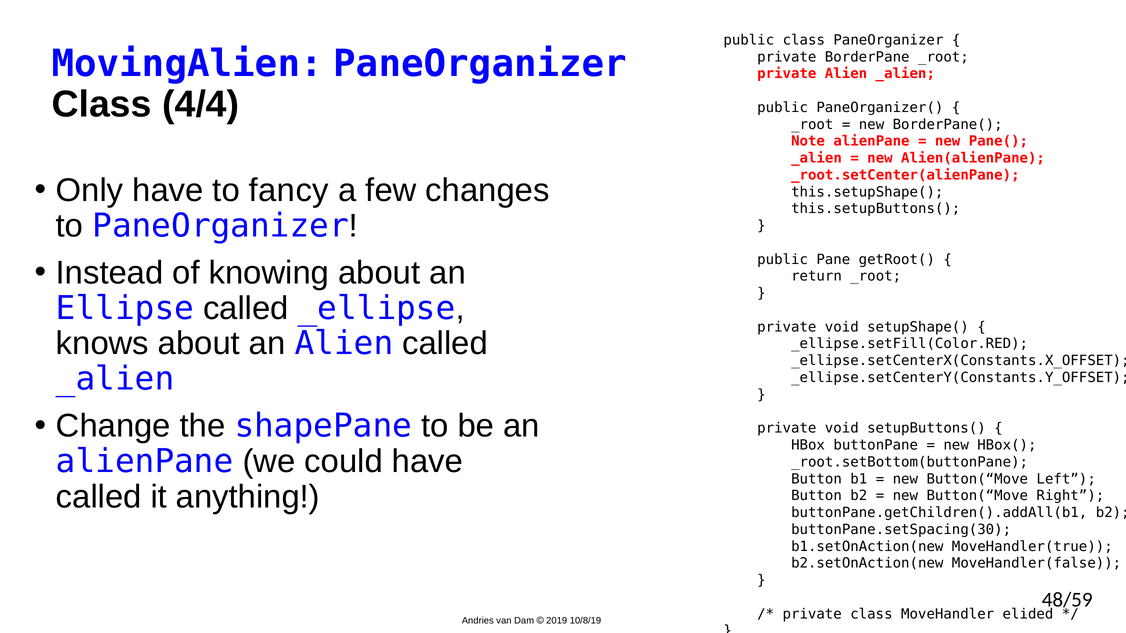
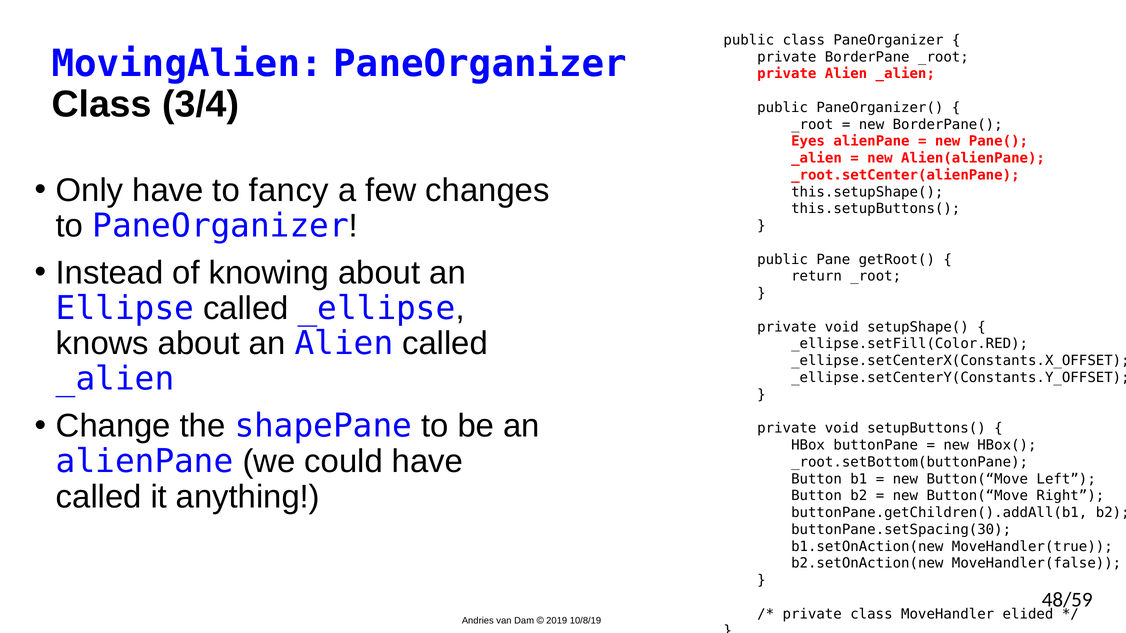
4/4: 4/4 -> 3/4 (201, 104)
Note: Note -> Eyes (808, 141)
